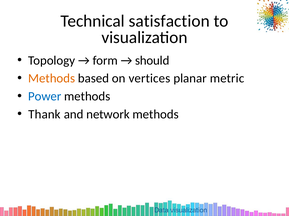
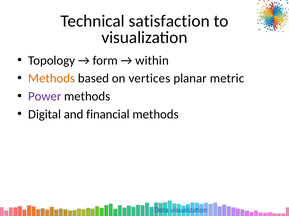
should: should -> within (152, 61)
Power colour: blue -> purple (45, 97)
Thank: Thank -> Digital (45, 115)
network: network -> financial (108, 115)
